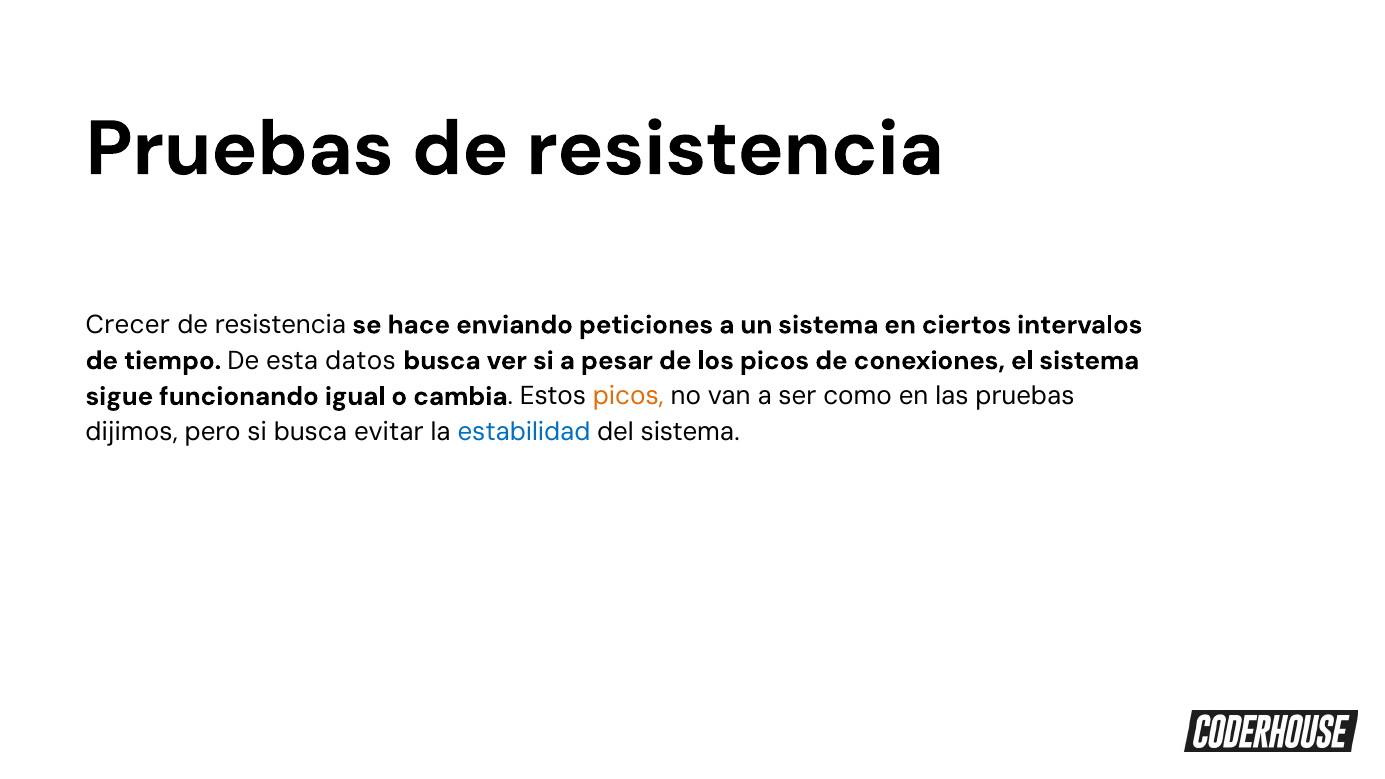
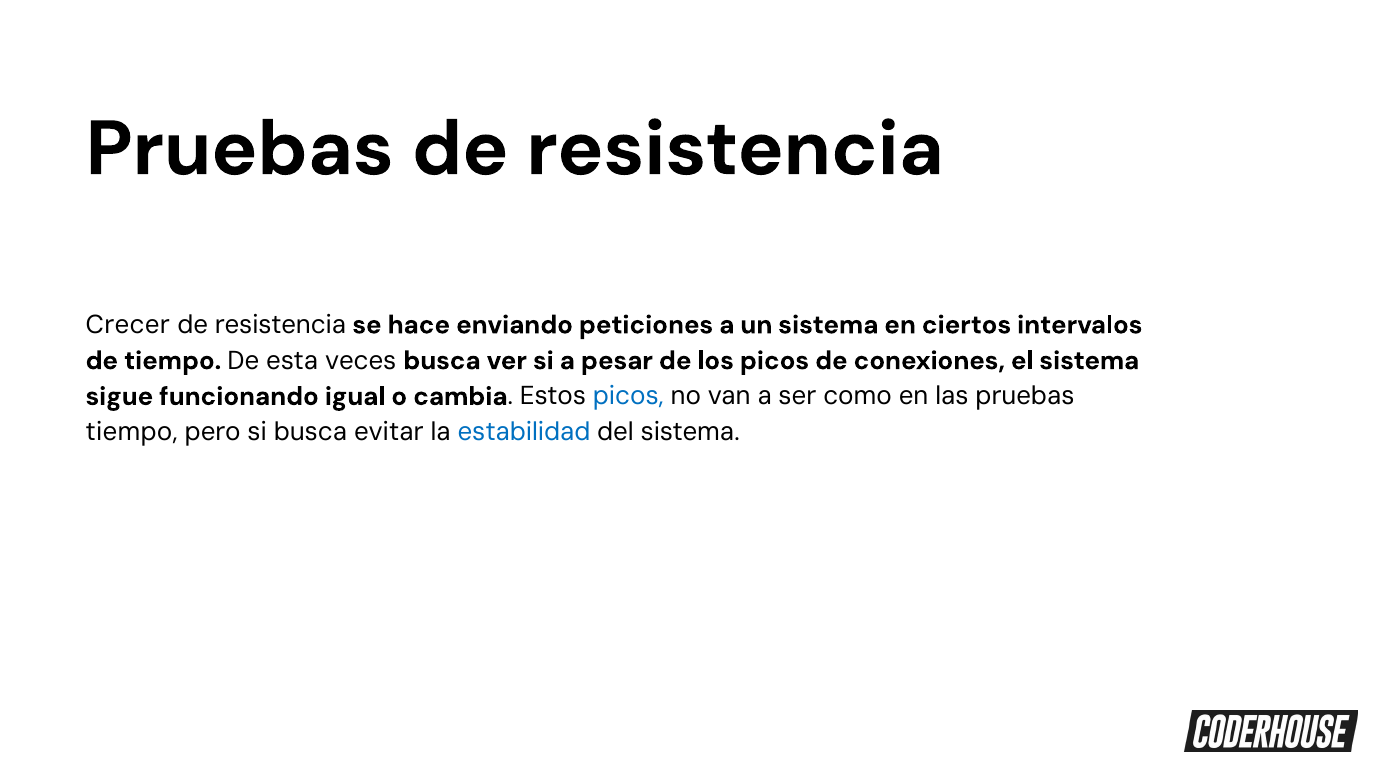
datos: datos -> veces (361, 361)
picos colour: orange -> blue (628, 396)
dijimos: dijimos -> tiempo (132, 432)
